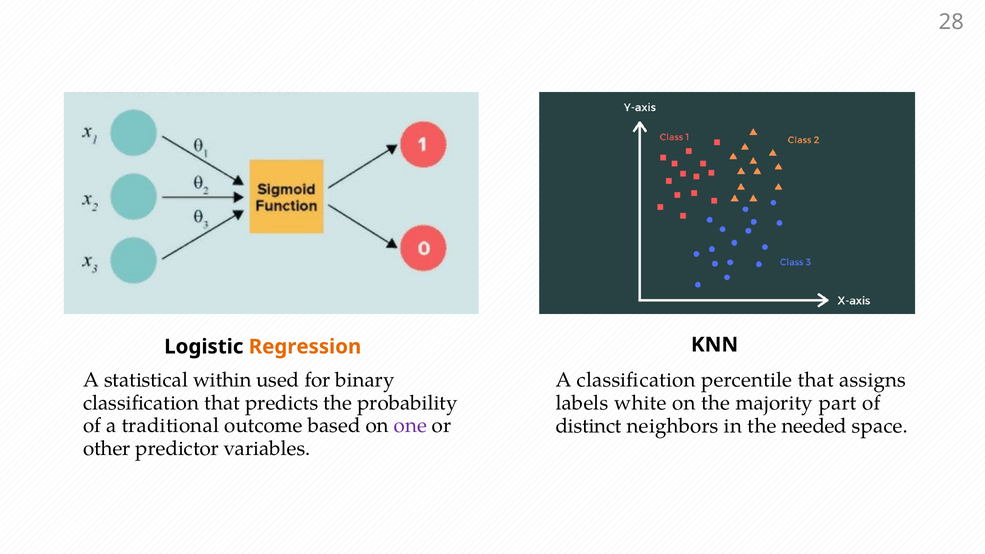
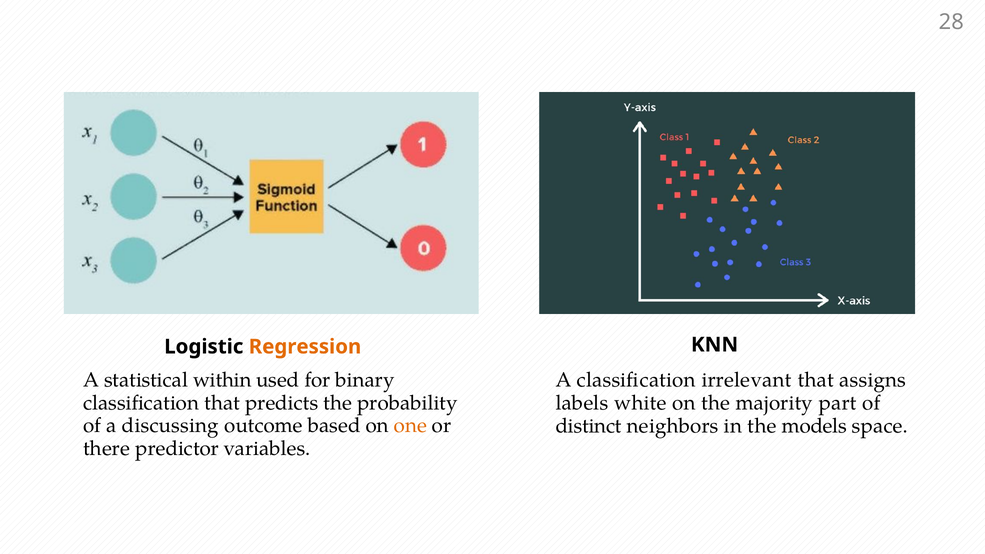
percentile: percentile -> irrelevant (747, 380)
traditional: traditional -> discussing (170, 426)
one colour: purple -> orange (410, 426)
needed: needed -> models (814, 426)
other: other -> there (107, 449)
